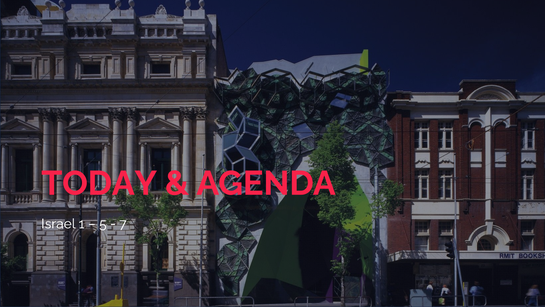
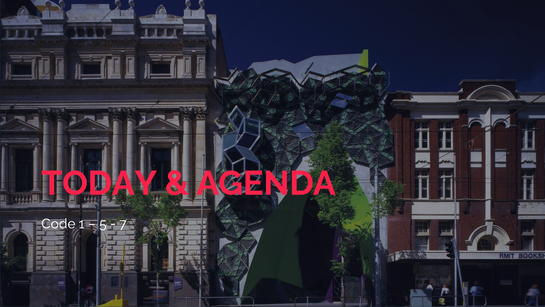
Israel: Israel -> Code (58, 223)
